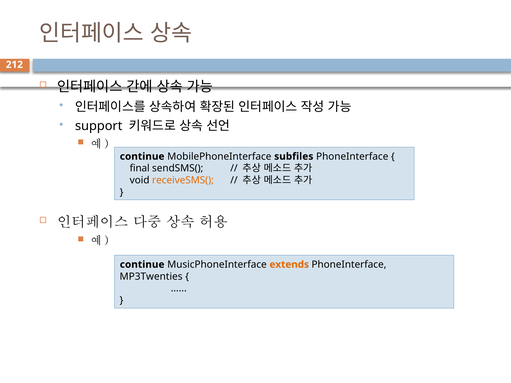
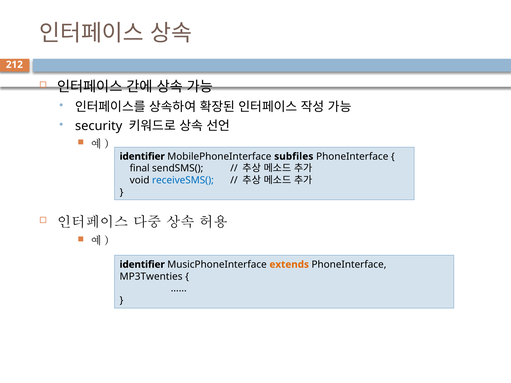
support: support -> security (99, 126)
continue: continue -> identifier (142, 157)
receiveSMS( colour: orange -> blue (183, 180)
continue: continue -> identifier (142, 265)
